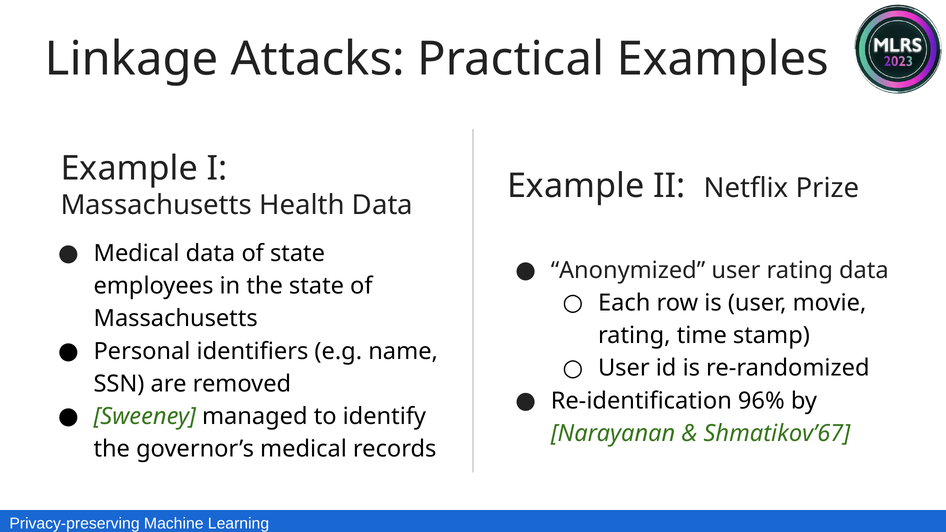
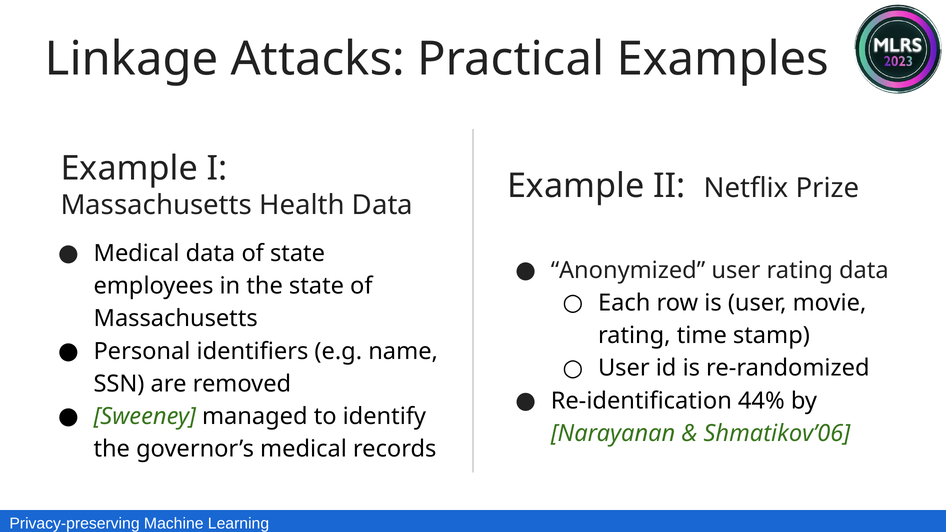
96%: 96% -> 44% (761, 401)
Shmatikov’67: Shmatikov’67 -> Shmatikov’06 (777, 434)
